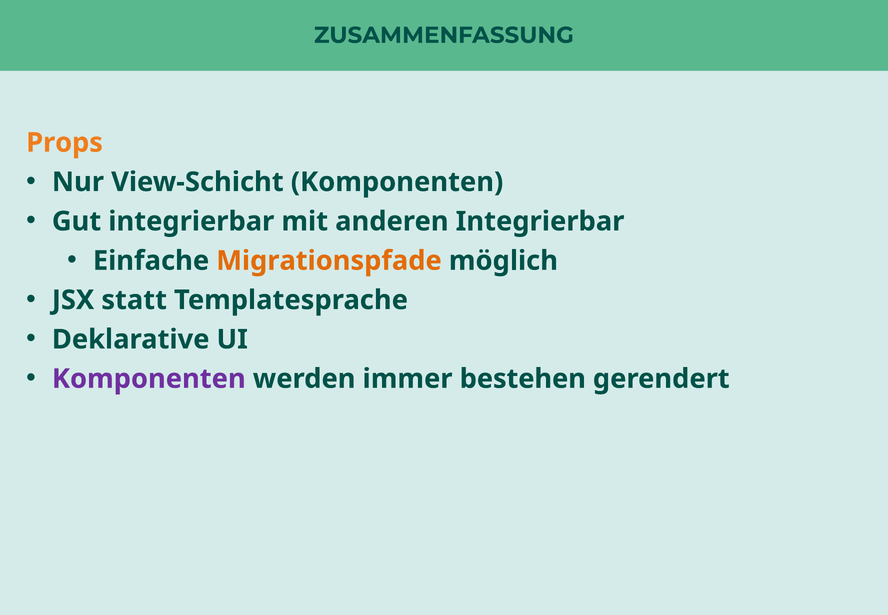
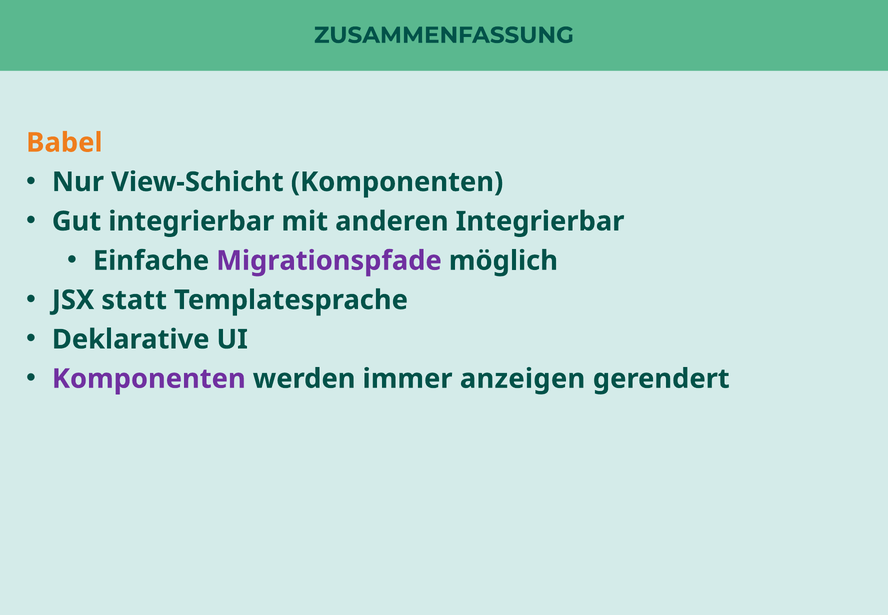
Props: Props -> Babel (64, 143)
Migrationspfade colour: orange -> purple (329, 261)
bestehen: bestehen -> anzeigen (523, 379)
